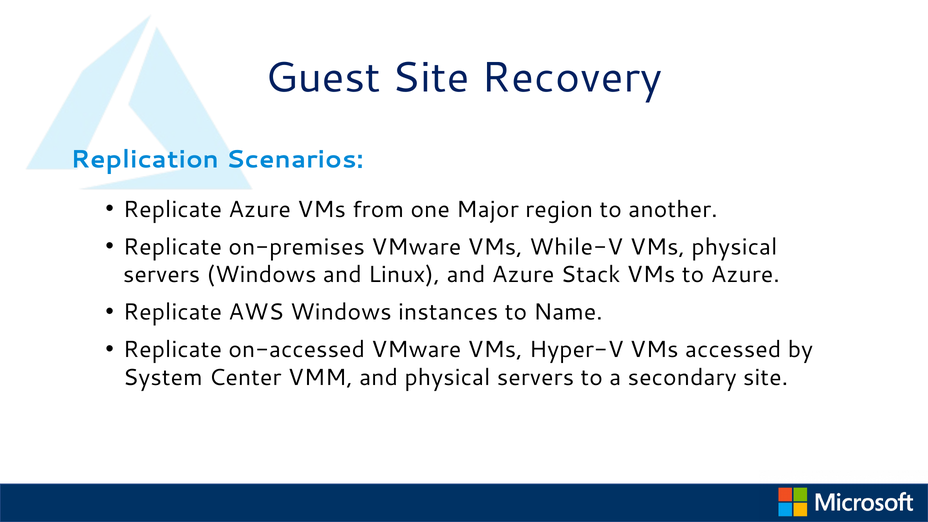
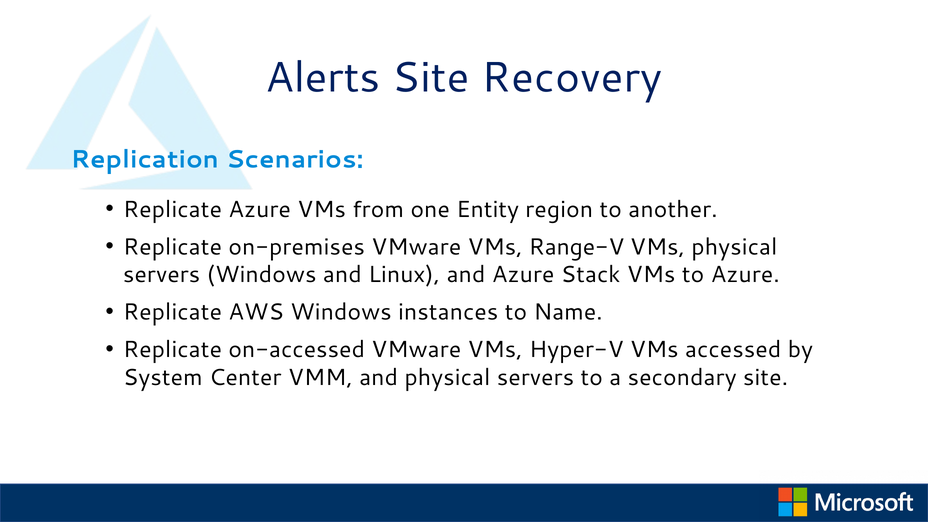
Guest: Guest -> Alerts (323, 78)
Major: Major -> Entity (488, 209)
While-V: While-V -> Range-V (576, 247)
